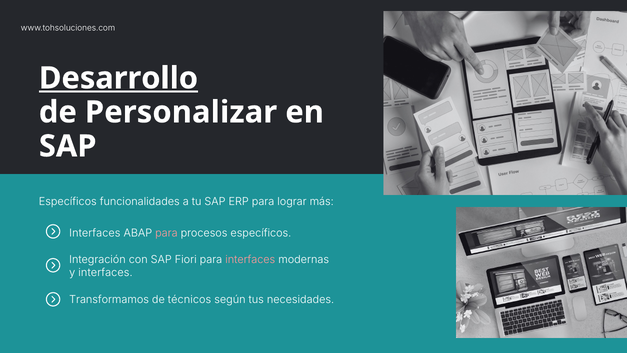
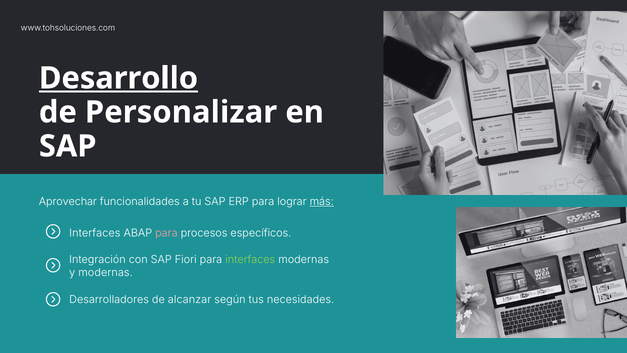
Específicos: Específicos -> Aprovechar (68, 201)
más underline: none -> present (322, 201)
interfaces colour: pink -> light green (250, 259)
y interfaces: interfaces -> modernas (106, 273)
Transformamos: Transformamos -> Desarrolladores (109, 299)
técnicos: técnicos -> alcanzar (190, 299)
